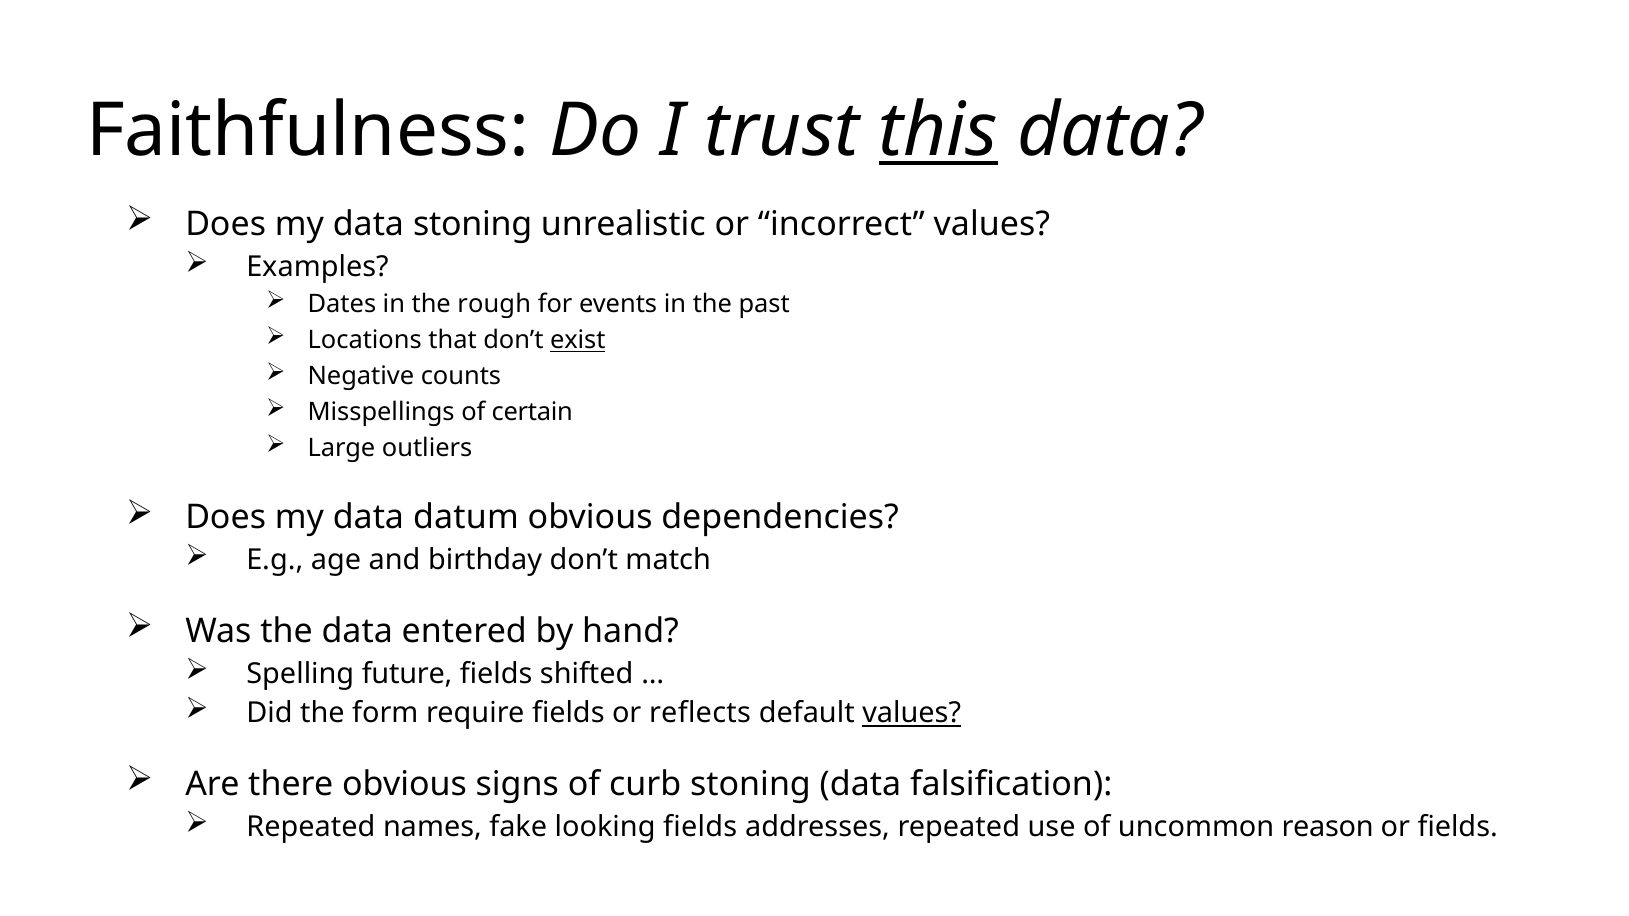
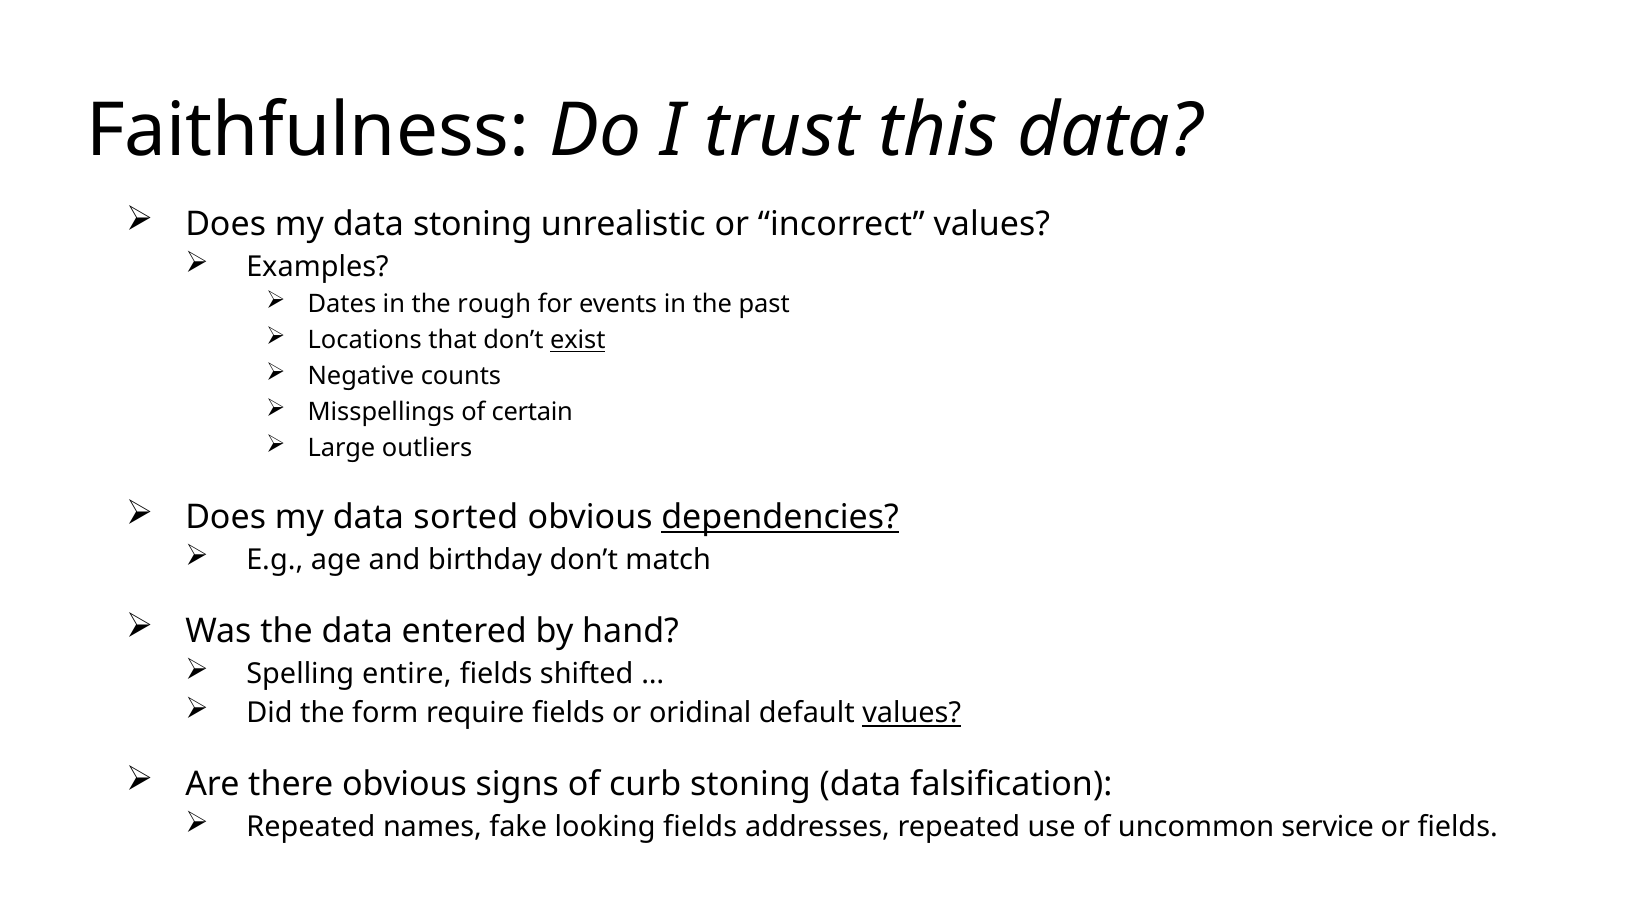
this underline: present -> none (938, 131)
datum: datum -> sorted (466, 518)
dependencies underline: none -> present (780, 518)
future: future -> entire (407, 674)
reflects: reflects -> oridinal (700, 713)
reason: reason -> service (1328, 827)
